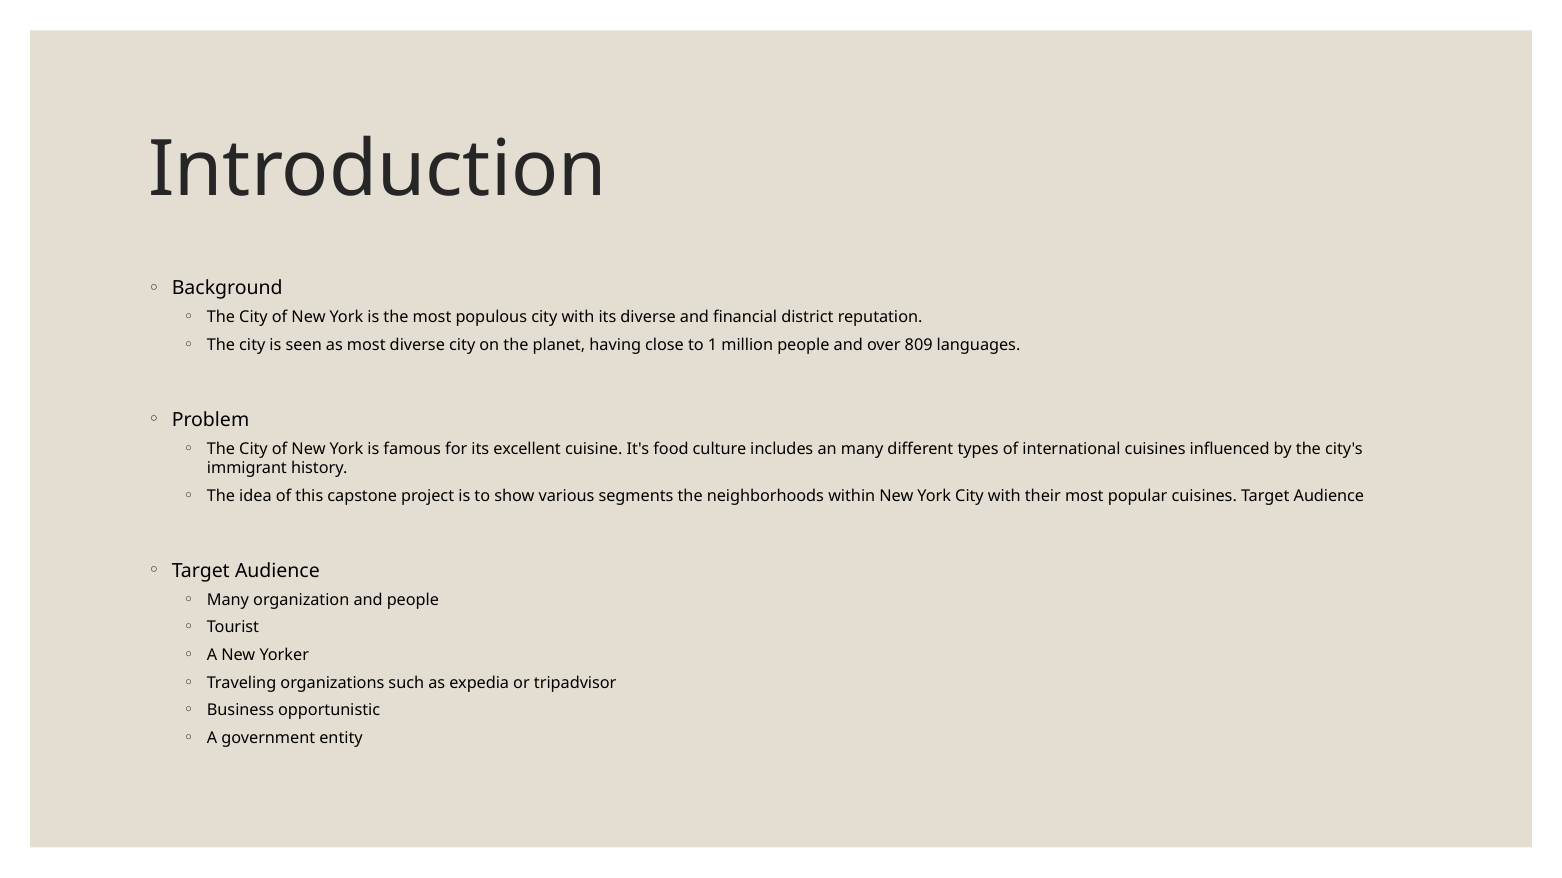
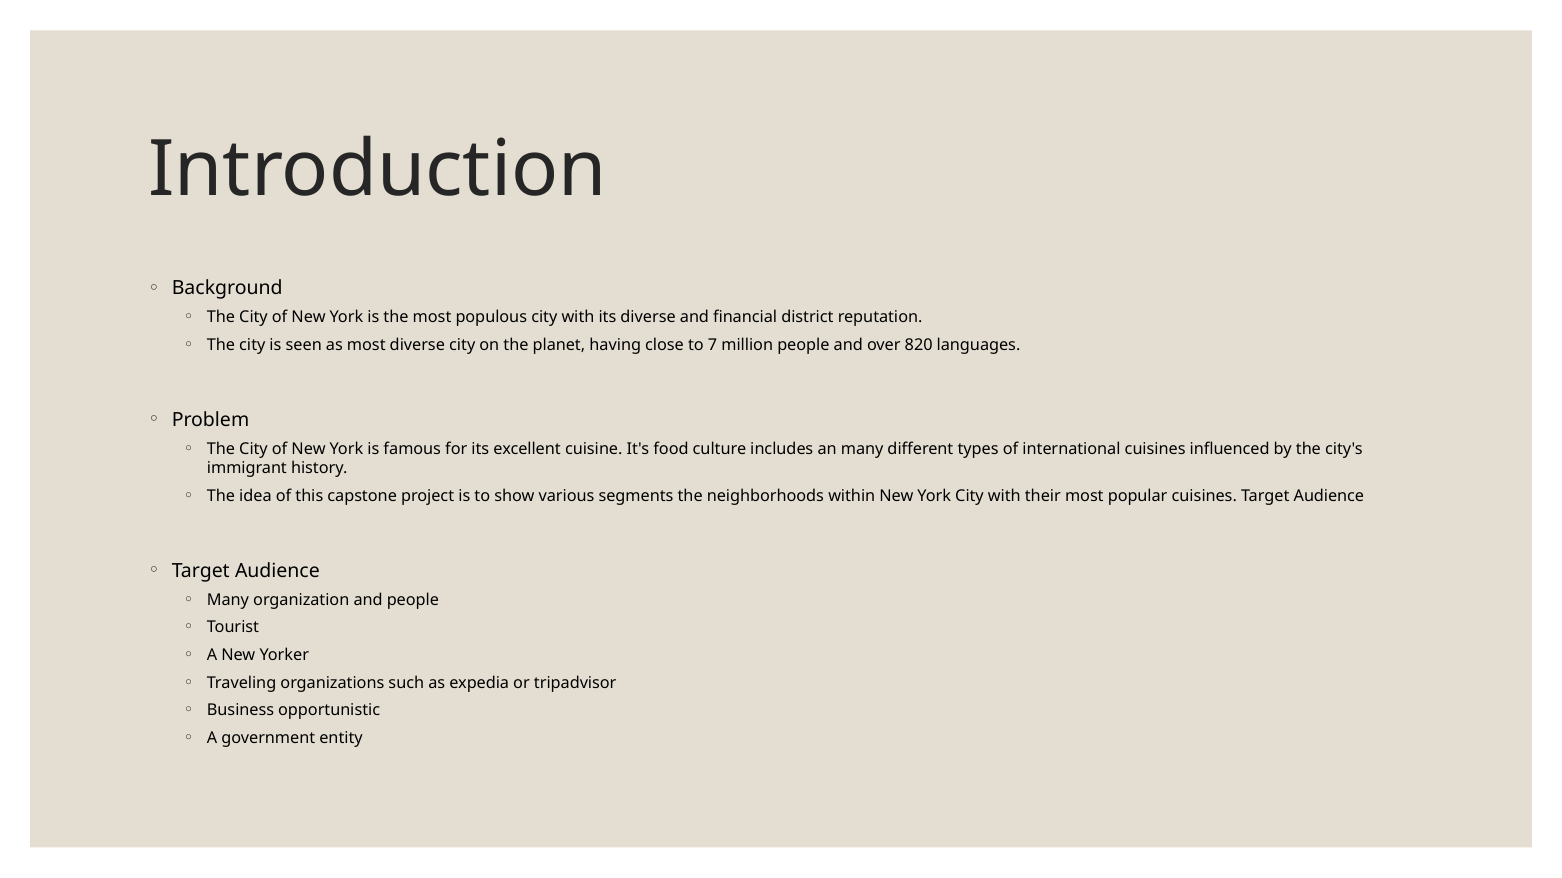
1: 1 -> 7 (713, 345)
809: 809 -> 820 (919, 345)
